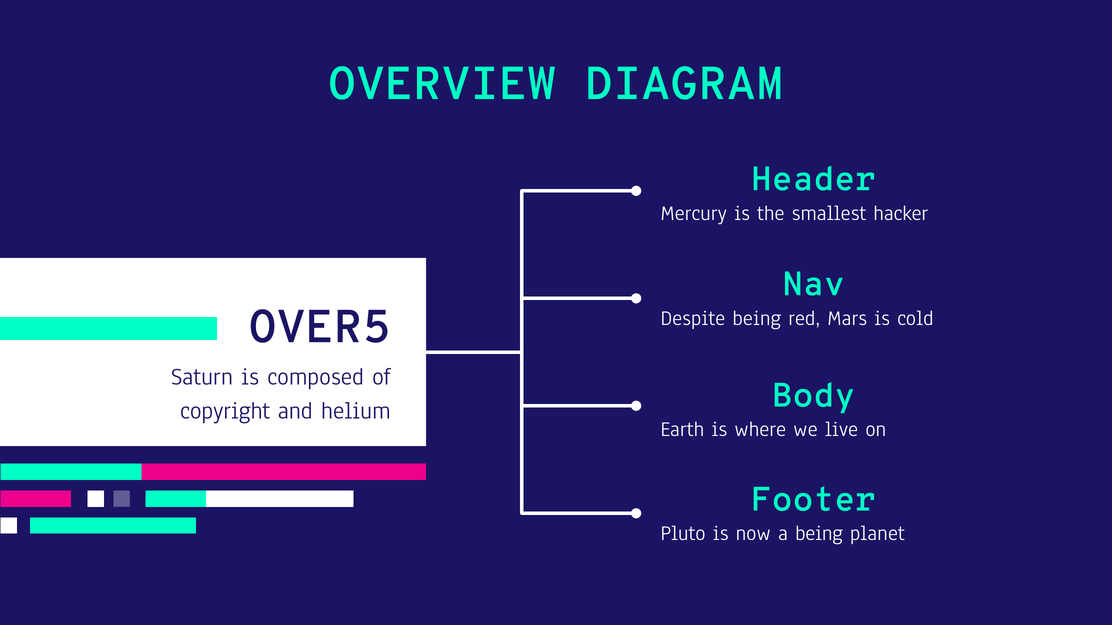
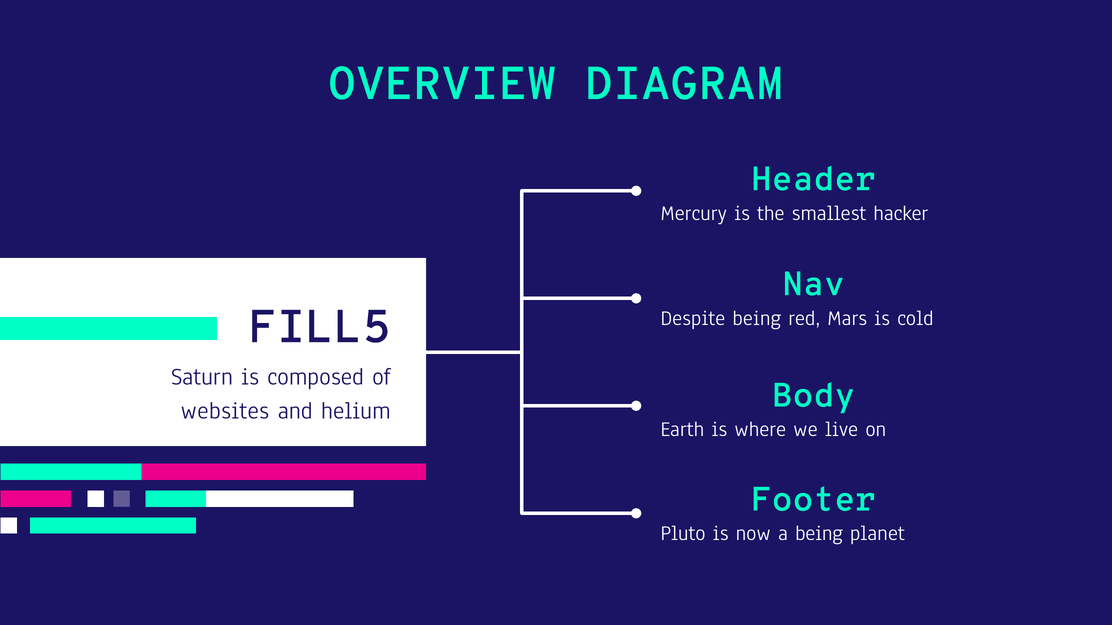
OVER5: OVER5 -> FILL5 (320, 327)
copyright: copyright -> websites (225, 411)
